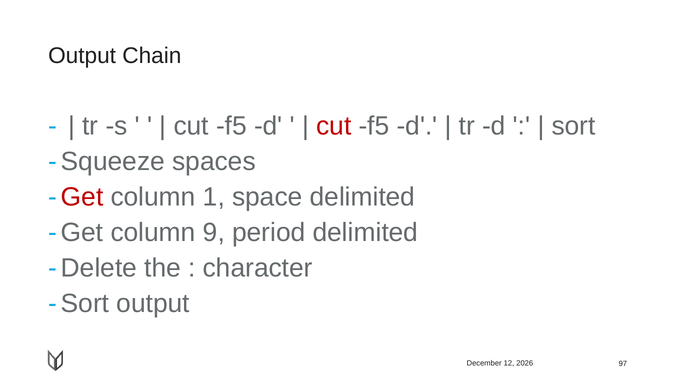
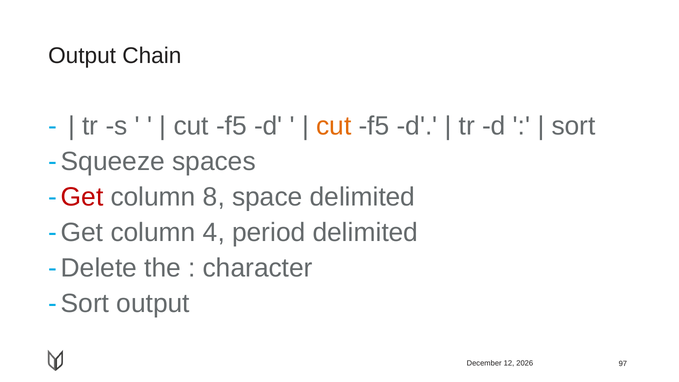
cut colour: red -> orange (334, 126)
1: 1 -> 8 (214, 197)
9: 9 -> 4 (214, 232)
